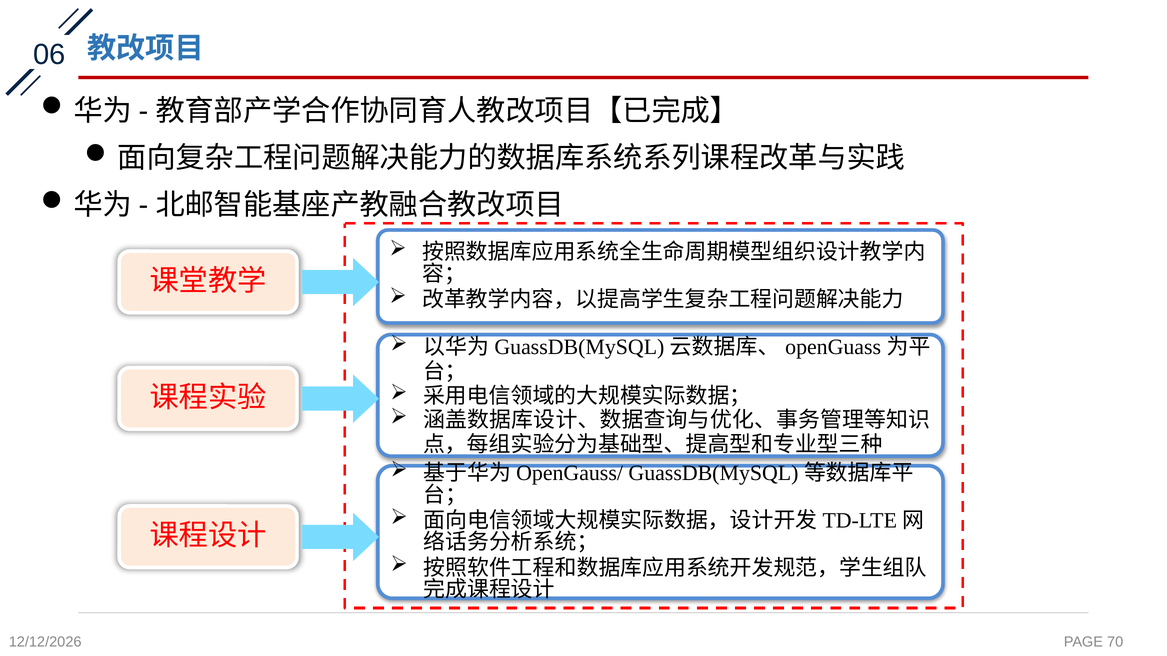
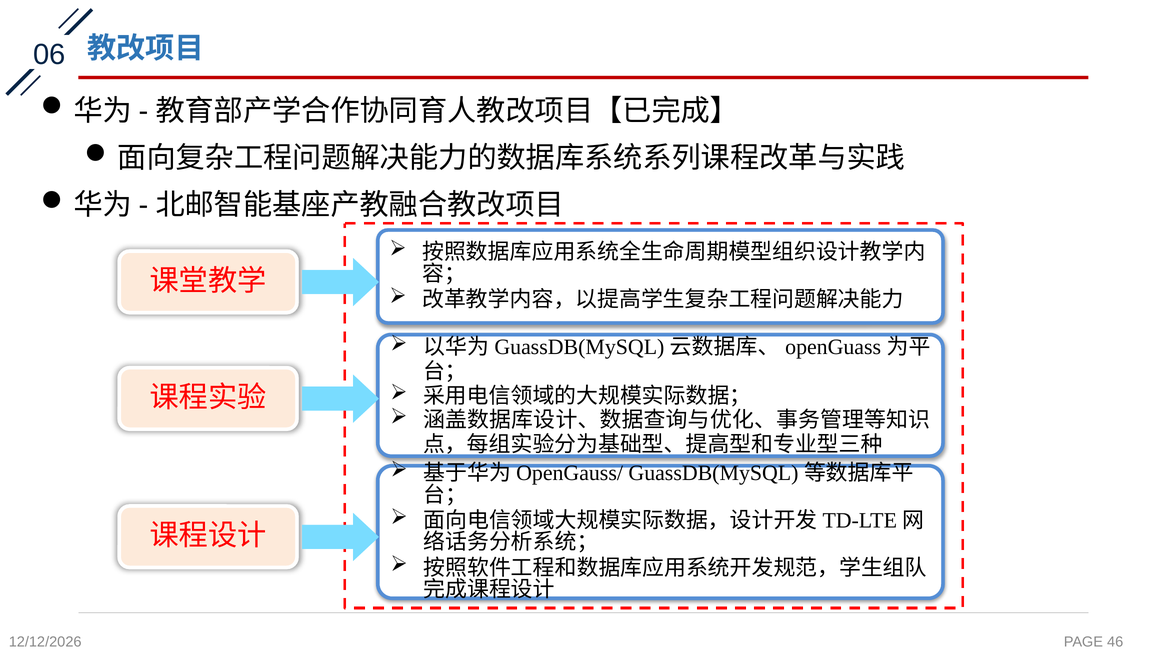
70: 70 -> 46 (1115, 642)
